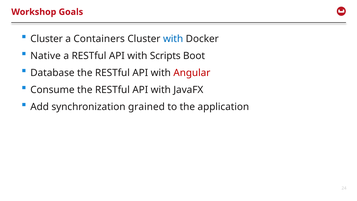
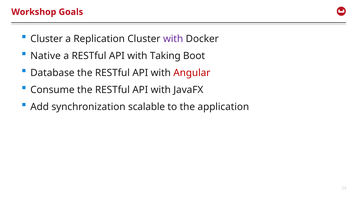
Containers: Containers -> Replication (99, 39)
with colour: blue -> purple (173, 39)
Scripts: Scripts -> Taking (165, 56)
grained: grained -> scalable (147, 107)
